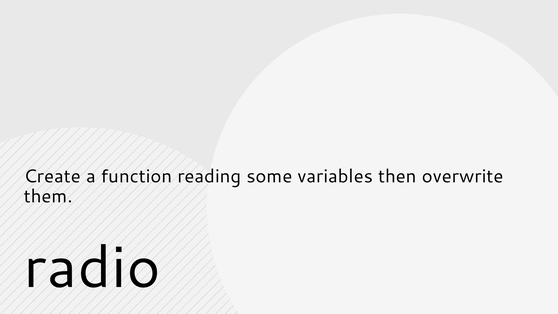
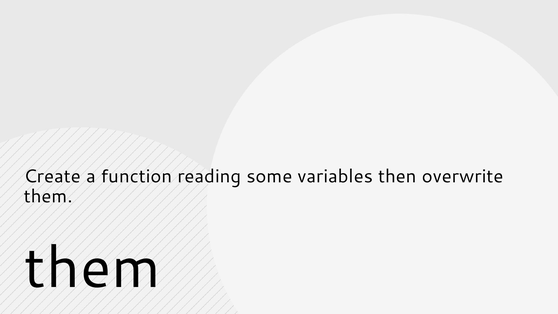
radio: radio -> them (92, 268)
